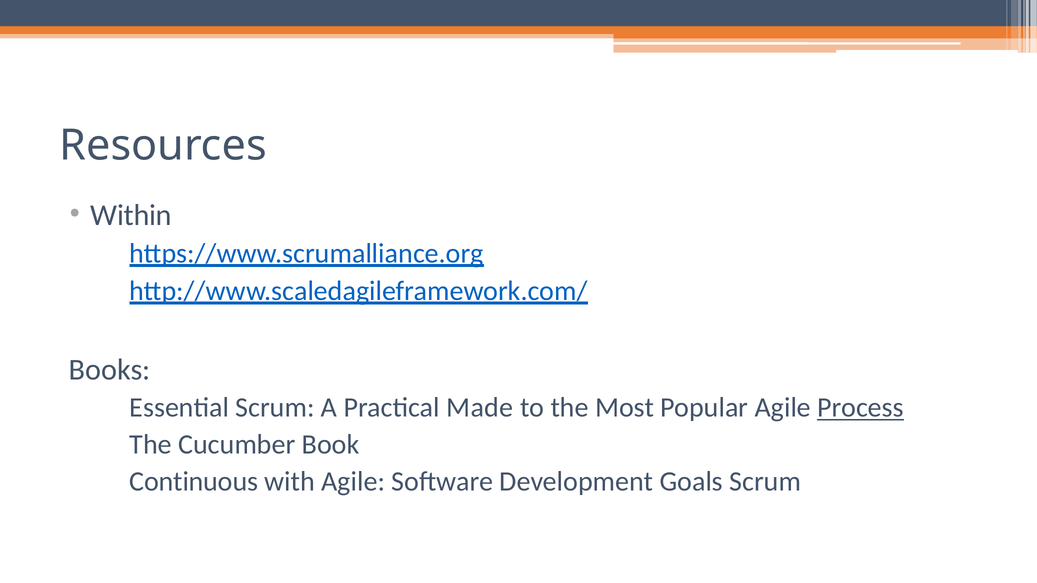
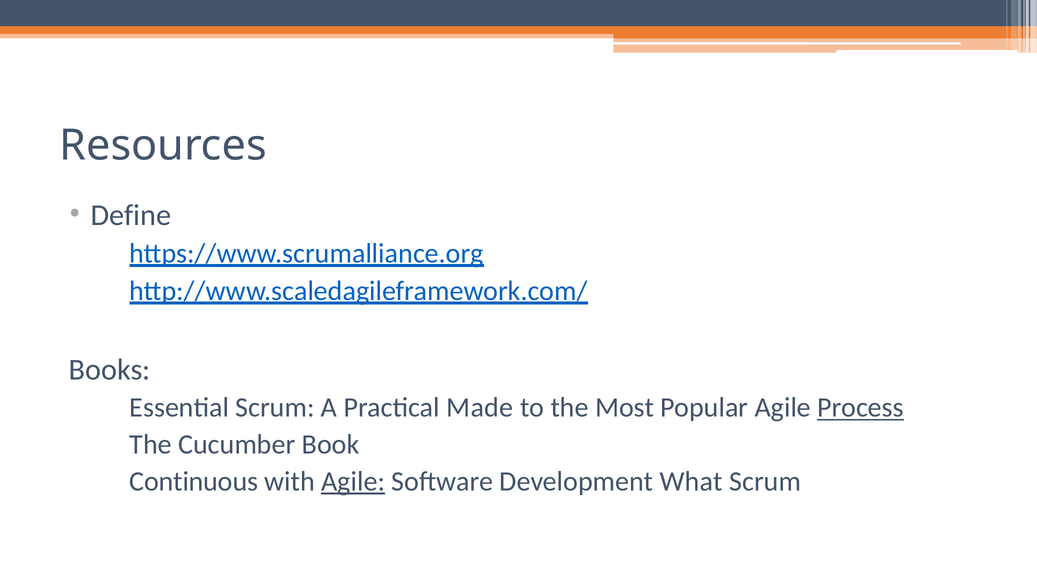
Within: Within -> Define (131, 215)
Agile underline: none -> present (353, 482)
Goals: Goals -> What (691, 482)
